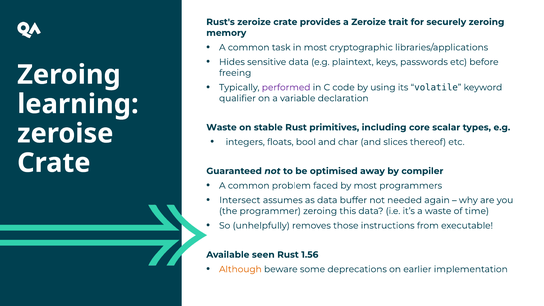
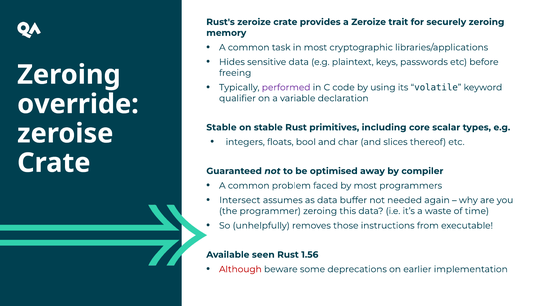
learning: learning -> override (78, 104)
Waste: Waste -> Stable (221, 127)
Although colour: orange -> red (240, 269)
